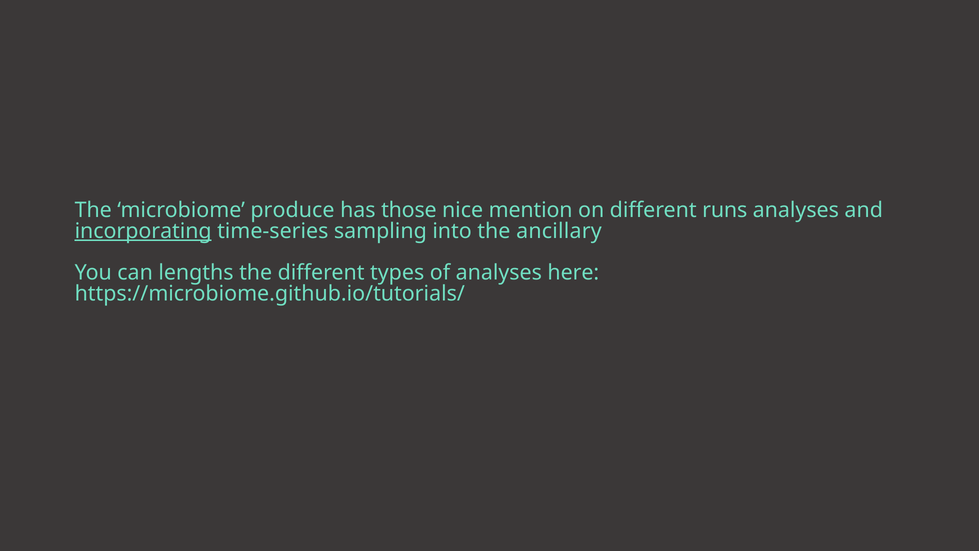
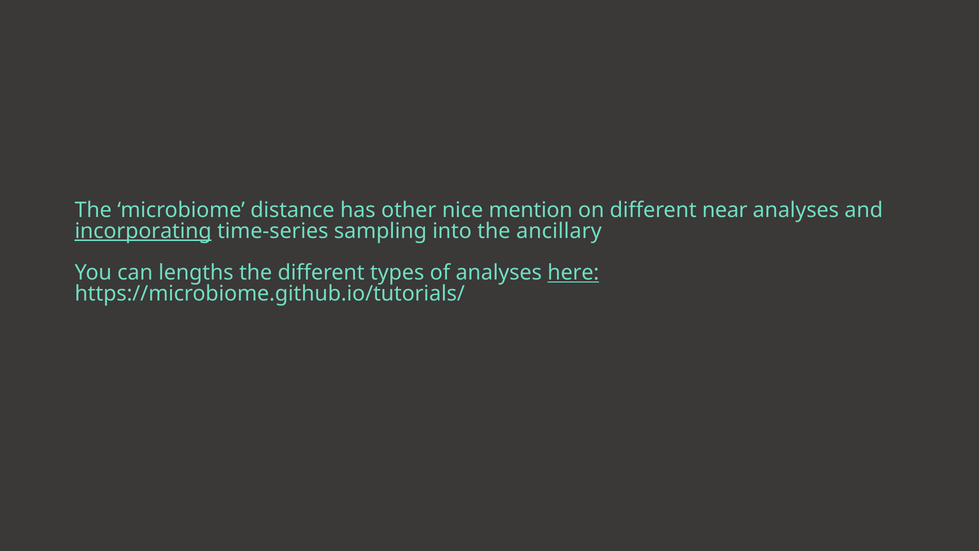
produce: produce -> distance (292, 210)
those: those -> other (409, 210)
runs: runs -> near (725, 210)
here underline: none -> present (573, 273)
